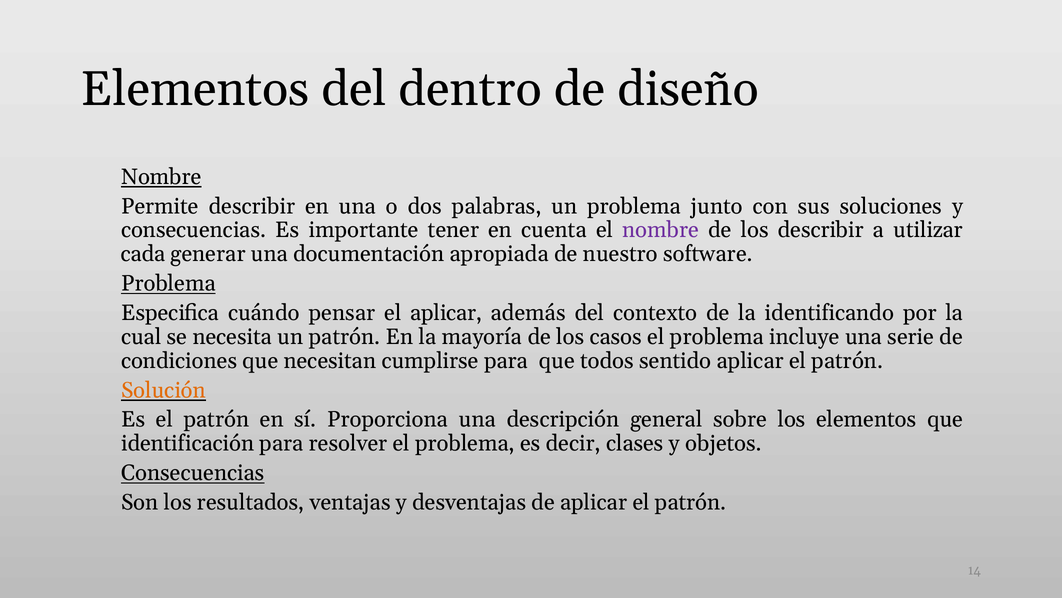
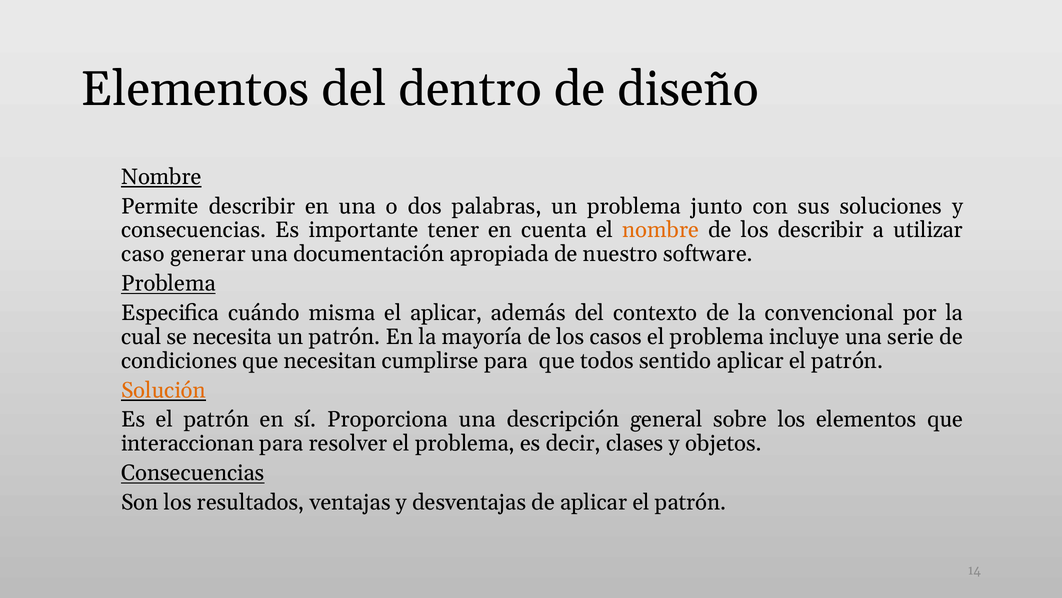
nombre colour: purple -> orange (661, 230)
cada: cada -> caso (143, 254)
pensar: pensar -> misma (342, 313)
identificando: identificando -> convencional (829, 313)
identificación: identificación -> interaccionan (188, 443)
